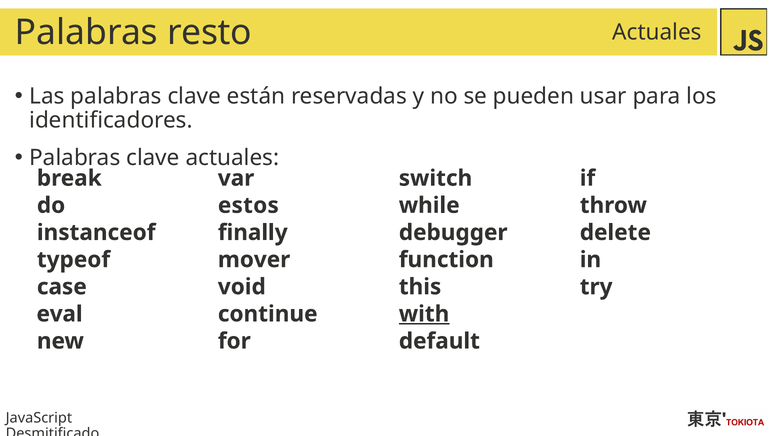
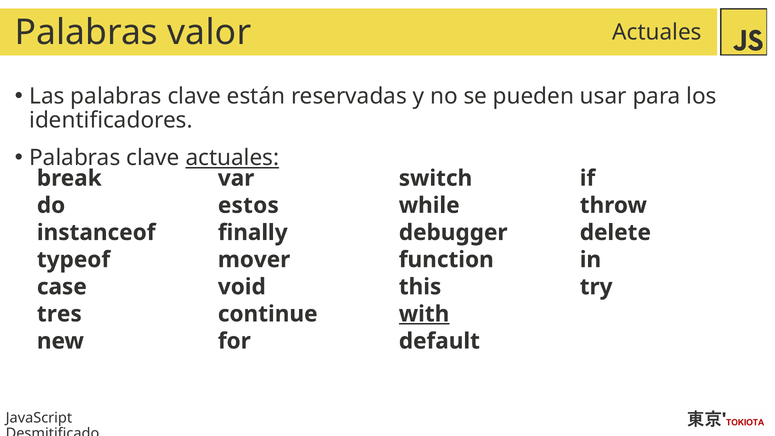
resto: resto -> valor (209, 32)
actuales underline: none -> present (232, 158)
eval: eval -> tres (59, 314)
